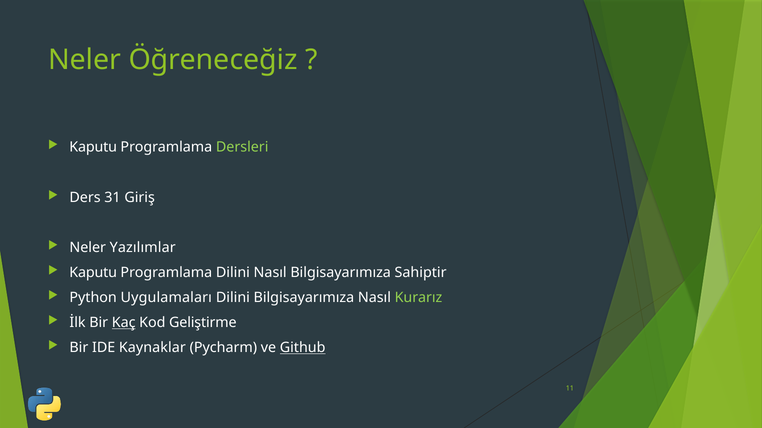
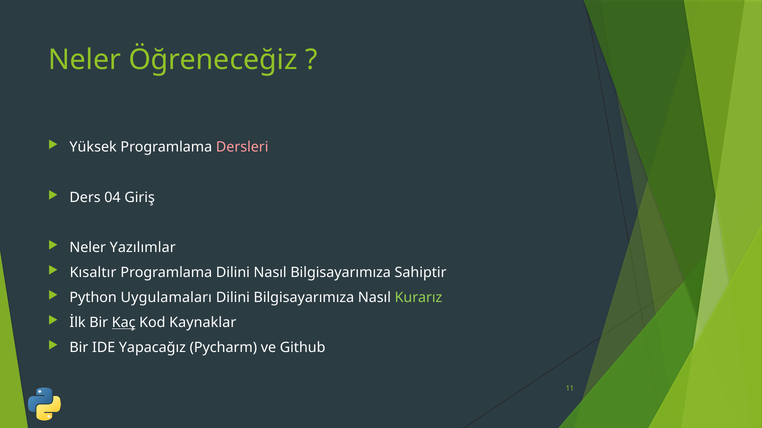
Kaputu: Kaputu -> Yüksek (93, 147)
Dersleri colour: light green -> pink (242, 147)
31: 31 -> 04 (112, 198)
Kaputu: Kaputu -> Kısaltır (93, 273)
Geliştirme: Geliştirme -> Kaynaklar (203, 323)
Kaynaklar: Kaynaklar -> Yapacağız (152, 348)
Github underline: present -> none (303, 348)
